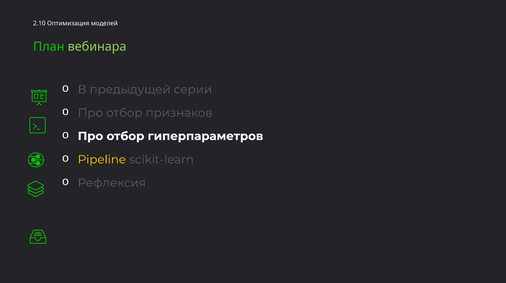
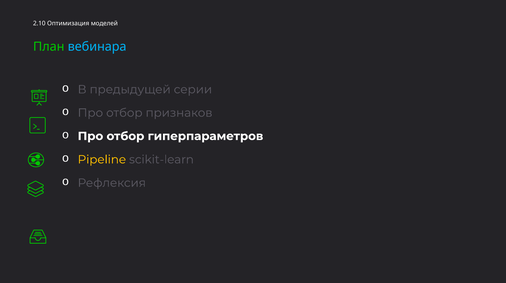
вебинара colour: light green -> light blue (97, 47)
